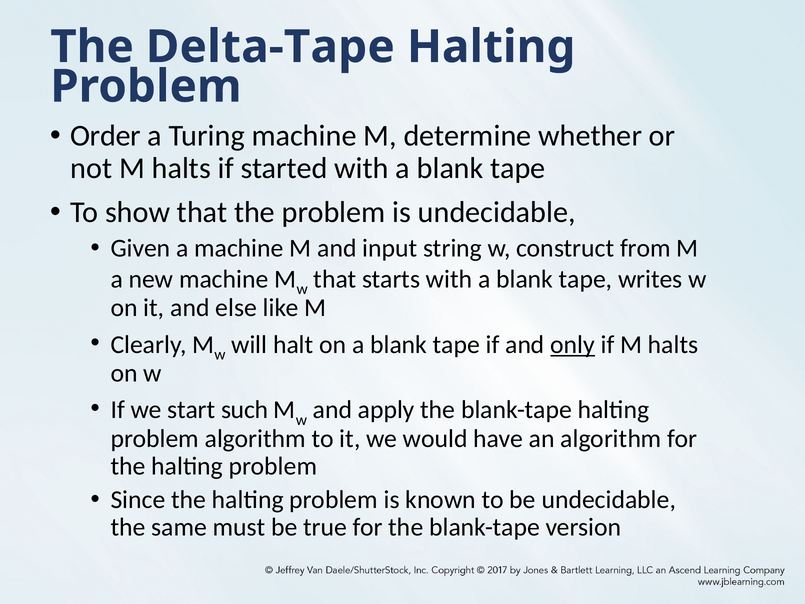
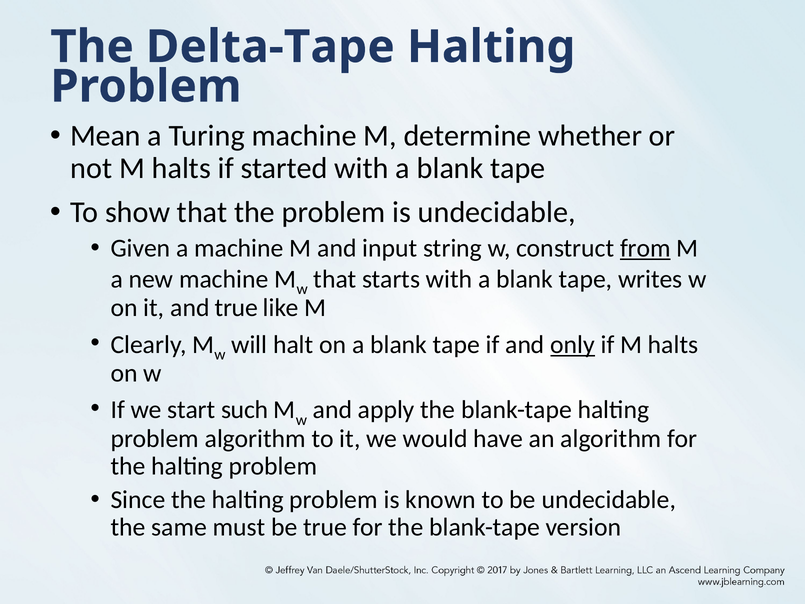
Order: Order -> Mean (106, 136)
from underline: none -> present (645, 248)
and else: else -> true (236, 308)
